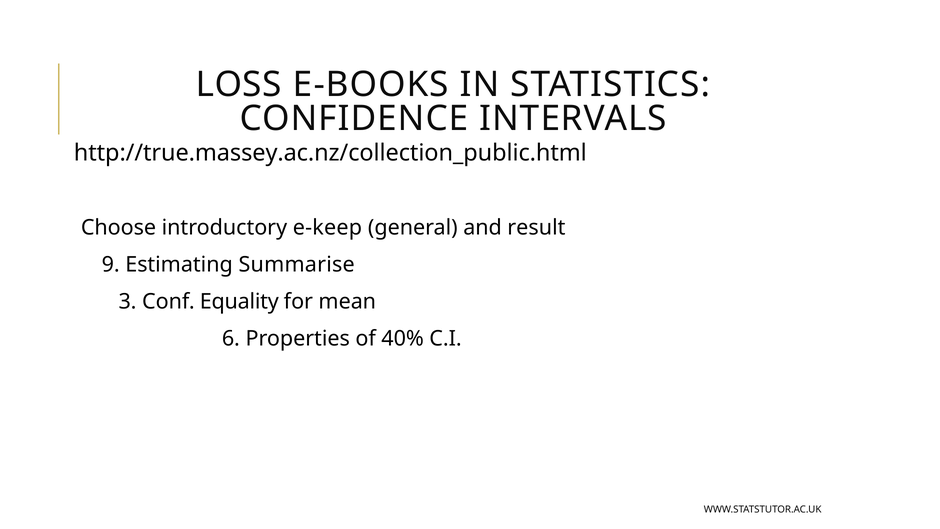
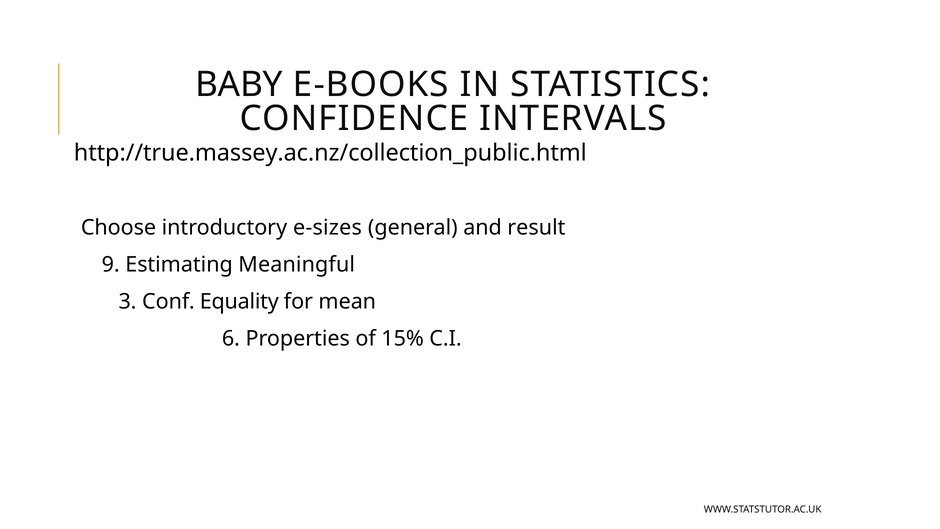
LOSS: LOSS -> BABY (239, 85)
e-keep: e-keep -> e-sizes (327, 228)
Summarise: Summarise -> Meaningful (297, 265)
40%: 40% -> 15% (403, 339)
